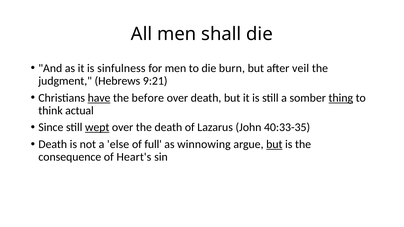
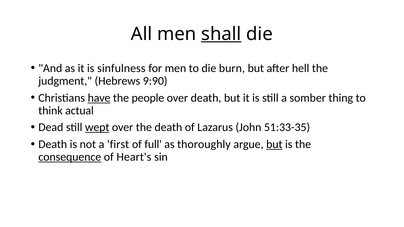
shall underline: none -> present (221, 34)
veil: veil -> hell (301, 68)
9:21: 9:21 -> 9:90 (155, 81)
before: before -> people (148, 98)
thing underline: present -> none (341, 98)
Since: Since -> Dead (51, 128)
40:33-35: 40:33-35 -> 51:33-35 (287, 128)
else: else -> first (118, 144)
winnowing: winnowing -> thoroughly (204, 144)
consequence underline: none -> present (70, 157)
